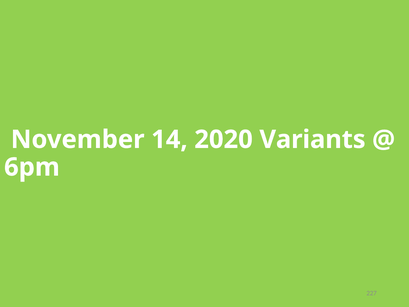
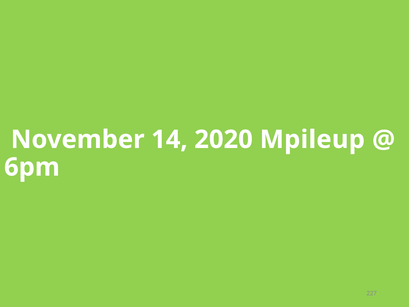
Variants: Variants -> Mpileup (312, 139)
